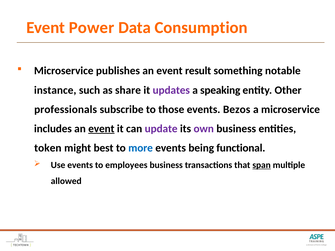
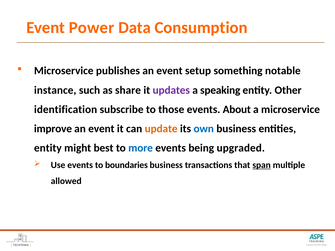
result: result -> setup (198, 71)
professionals: professionals -> identification (66, 109)
Bezos: Bezos -> About (237, 109)
includes: includes -> improve (53, 129)
event underline: present -> none (101, 129)
update colour: purple -> orange (161, 129)
own colour: purple -> blue (204, 129)
token: token -> entity (48, 148)
functional: functional -> upgraded (241, 148)
employees: employees -> boundaries (126, 165)
